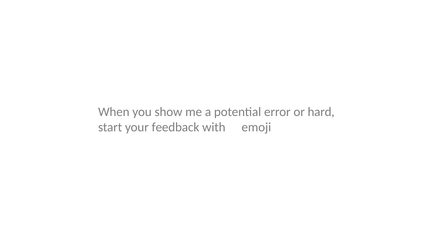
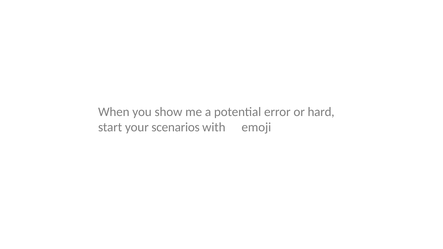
feedback: feedback -> scenarios (176, 127)
